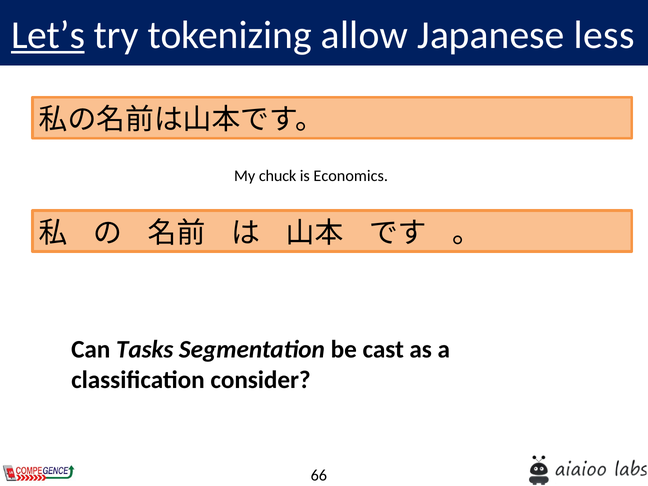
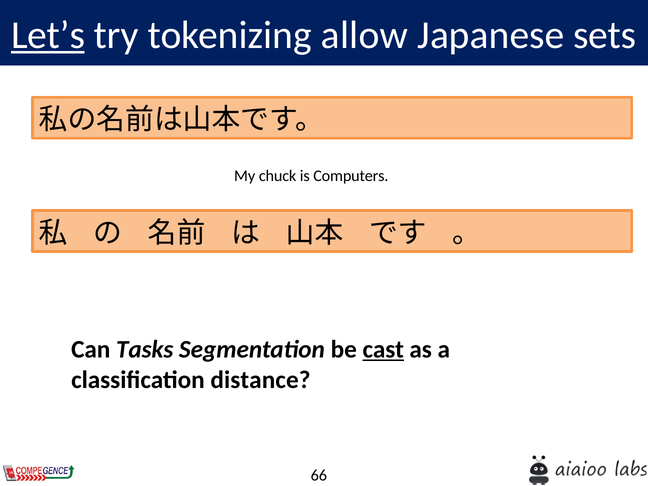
less: less -> sets (605, 35)
Economics: Economics -> Computers (351, 176)
cast underline: none -> present (383, 349)
consider: consider -> distance (260, 380)
